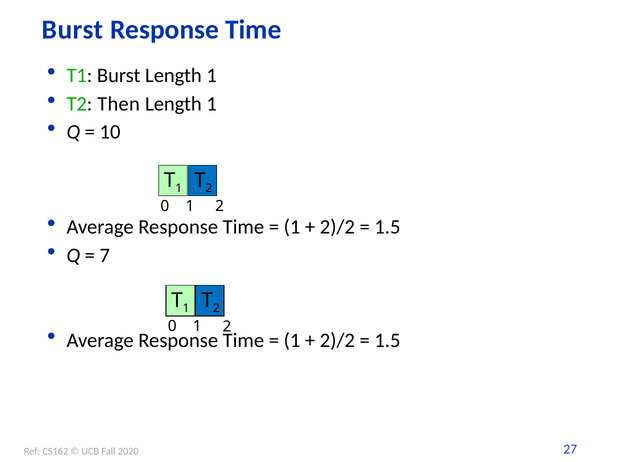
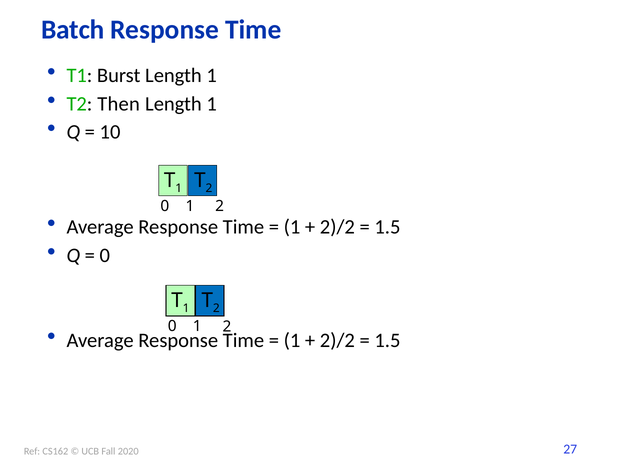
Burst: Burst -> Batch (73, 30)
7: 7 -> 0 (105, 256)
